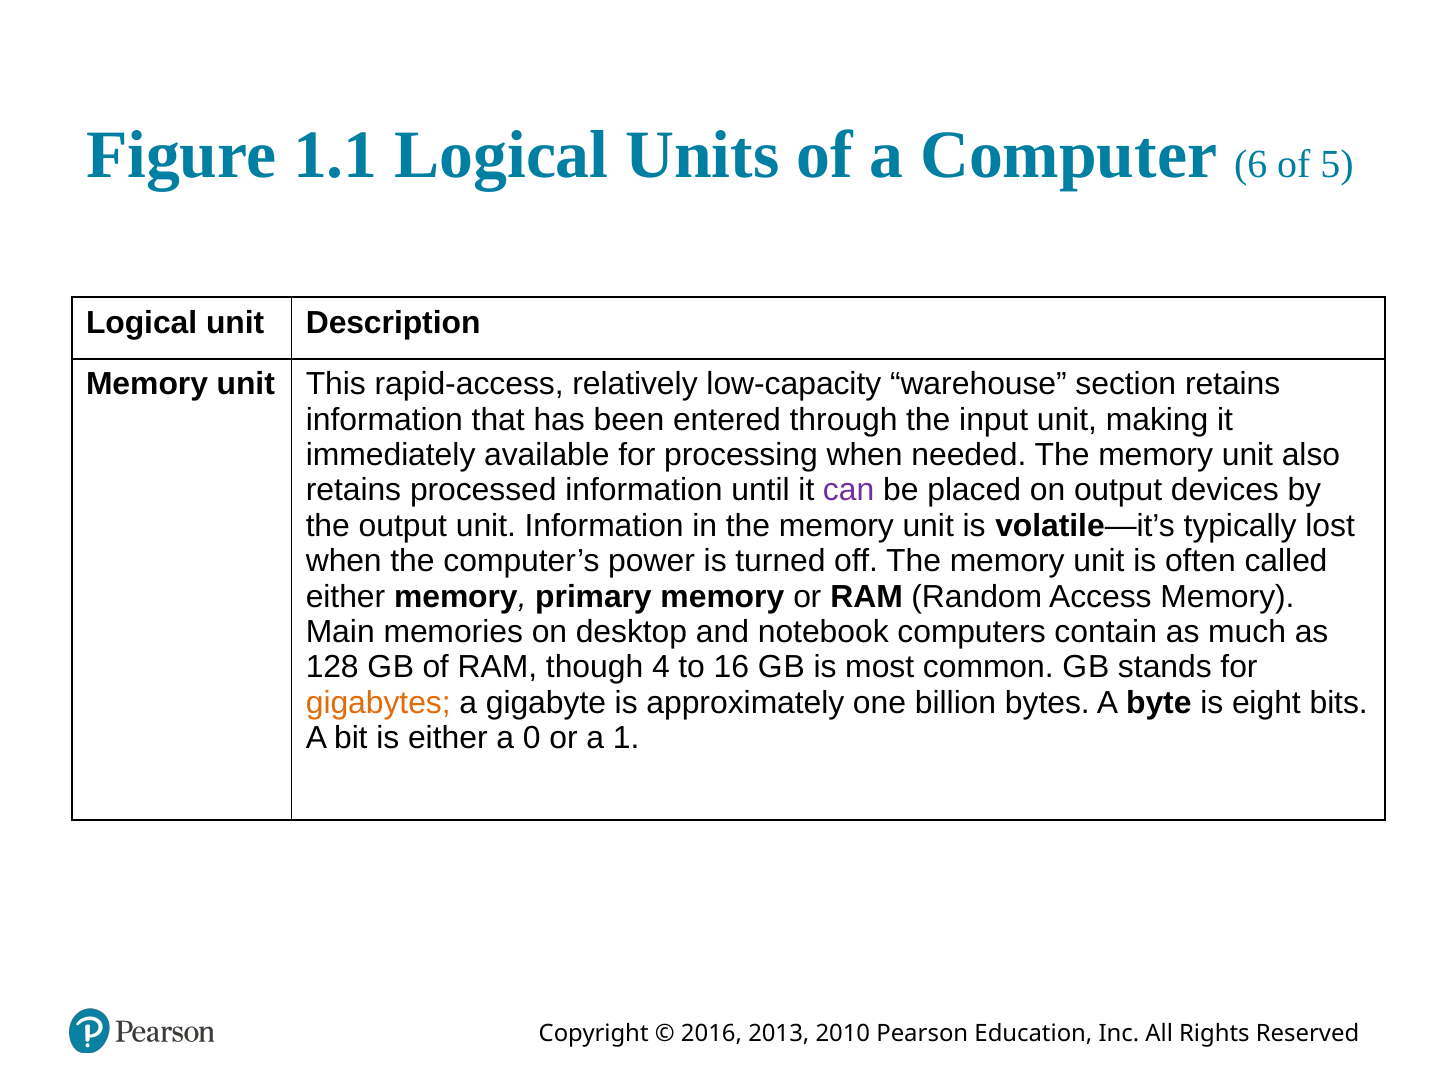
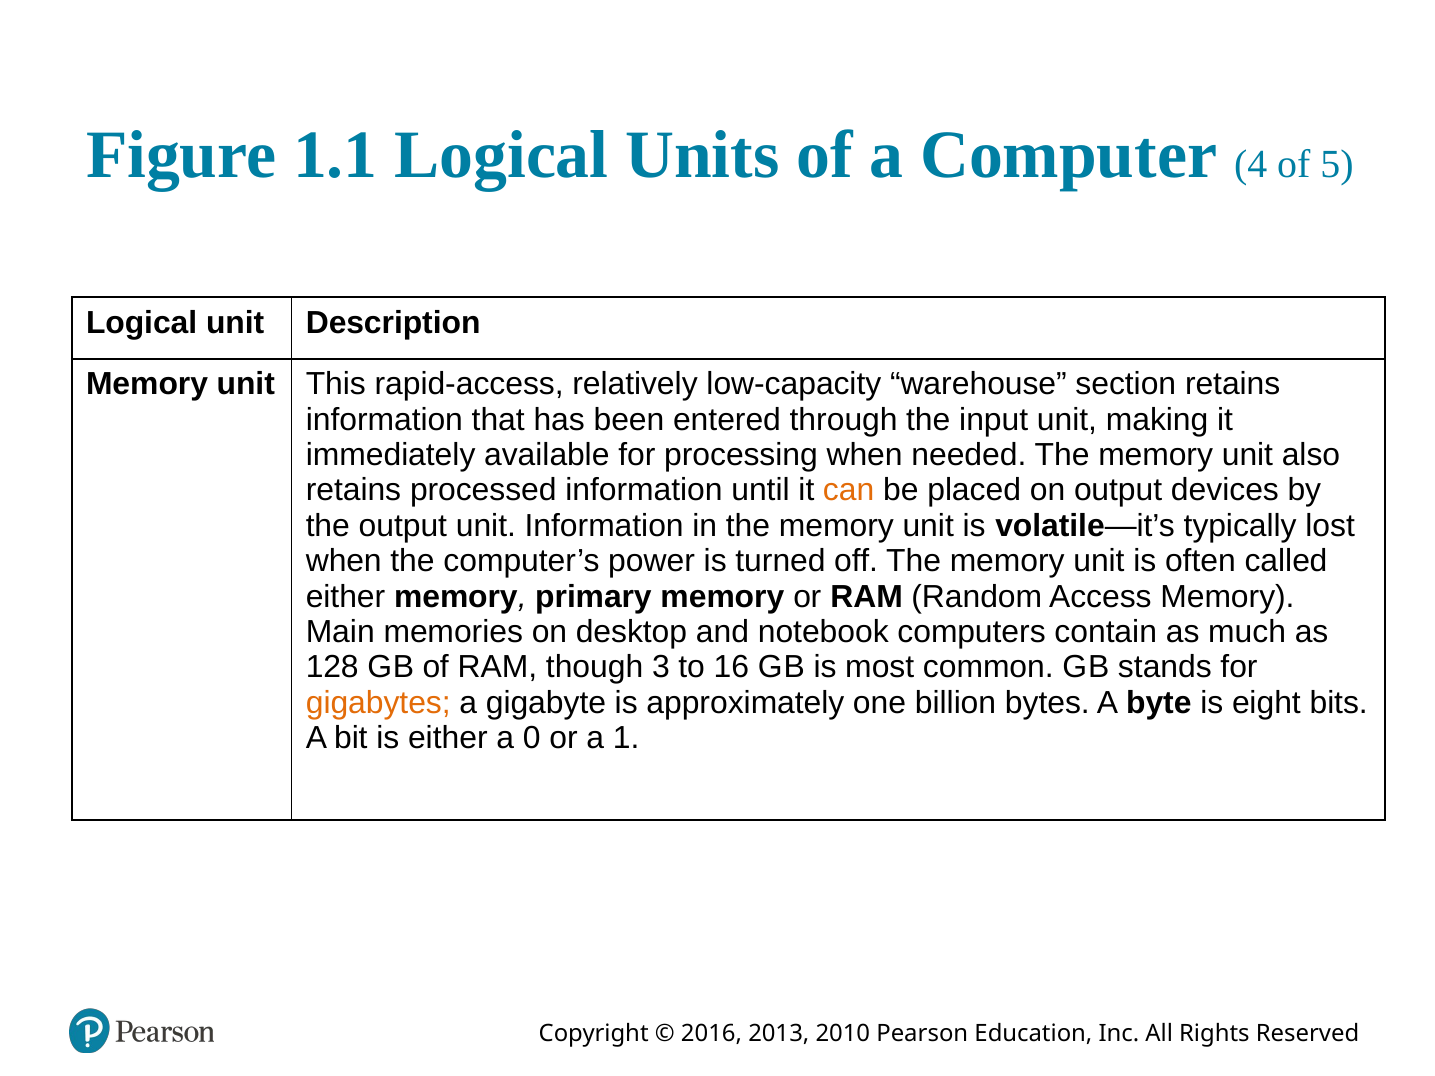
6: 6 -> 4 (1251, 165)
can colour: purple -> orange (849, 490)
4: 4 -> 3 (661, 668)
